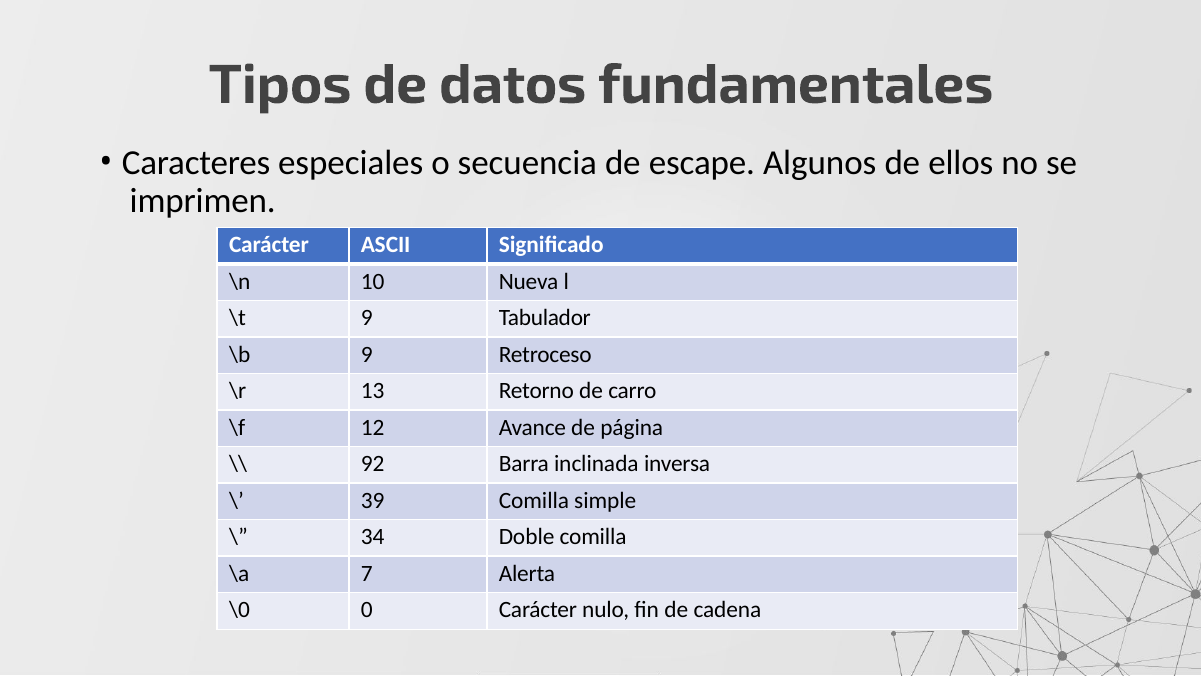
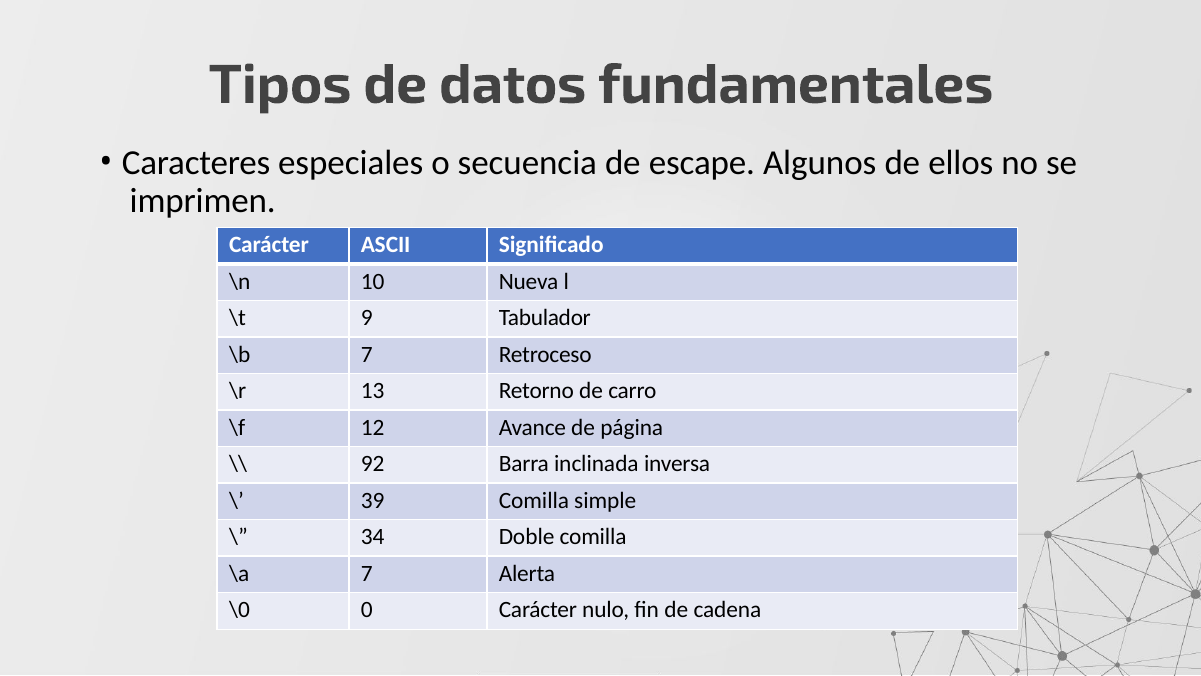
\b 9: 9 -> 7 (367, 354)
